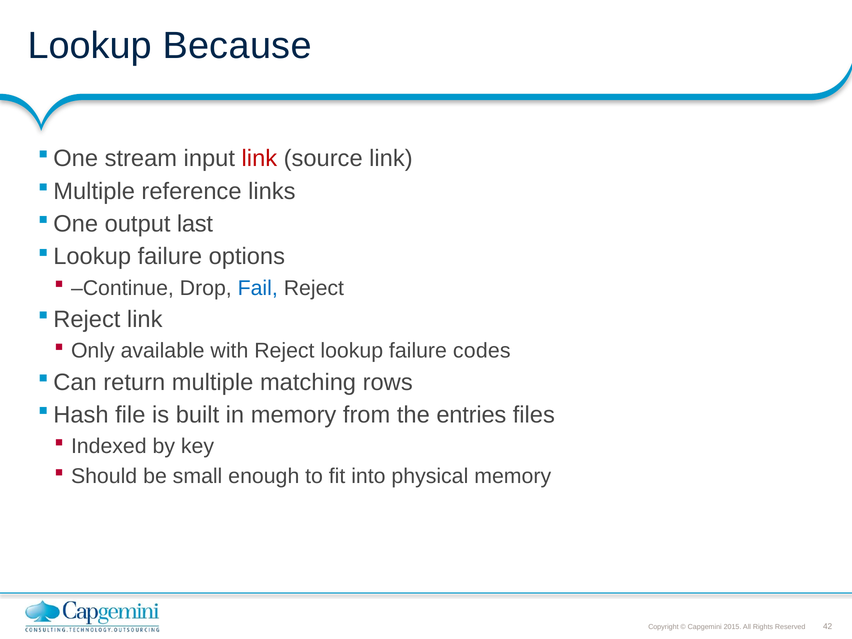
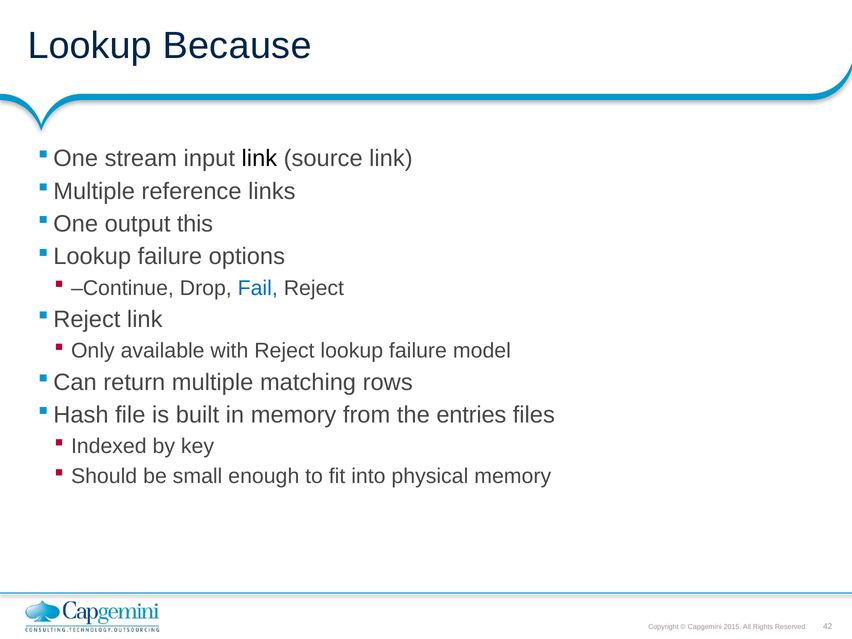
link colour: red -> black (259, 159)
last: last -> this (195, 224)
codes: codes -> model (482, 351)
